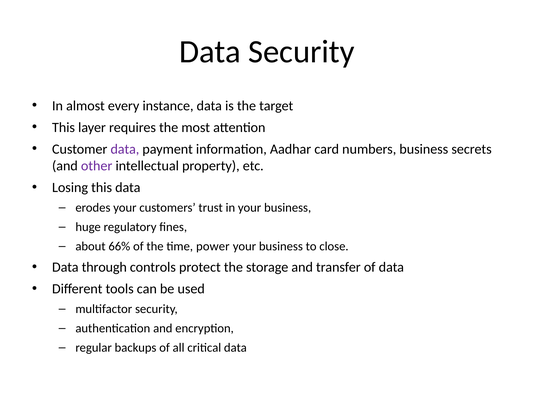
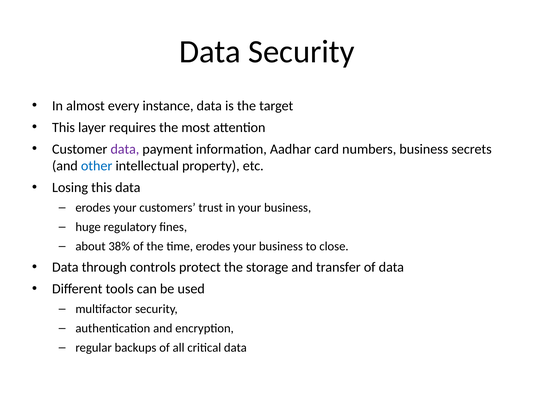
other colour: purple -> blue (97, 166)
66%: 66% -> 38% (119, 246)
time power: power -> erodes (213, 246)
